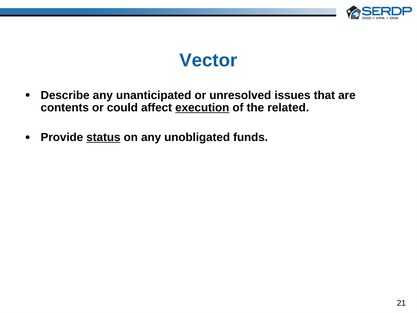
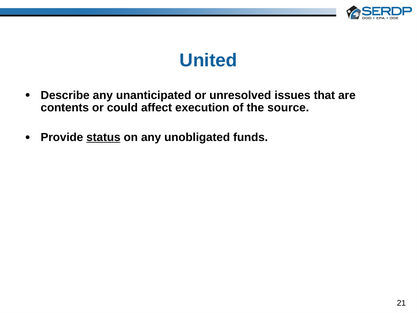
Vector: Vector -> United (208, 60)
execution underline: present -> none (202, 108)
related: related -> source (288, 108)
